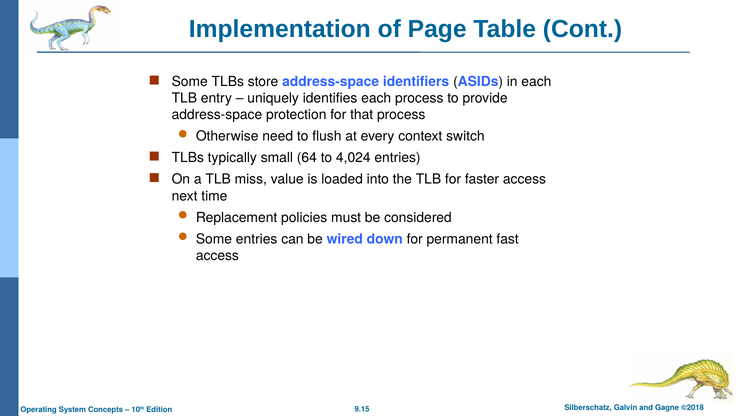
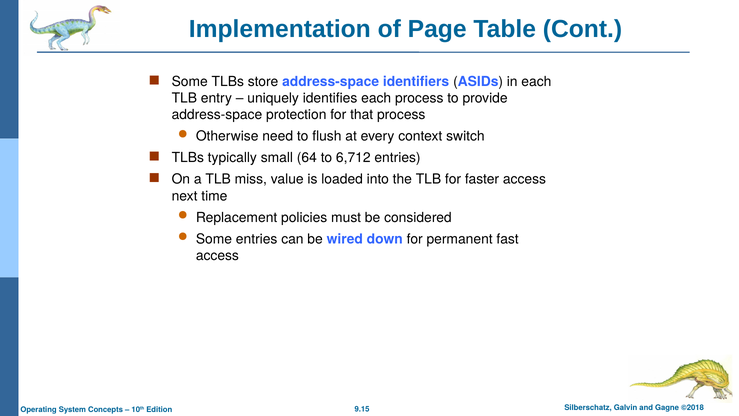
4,024: 4,024 -> 6,712 (353, 158)
